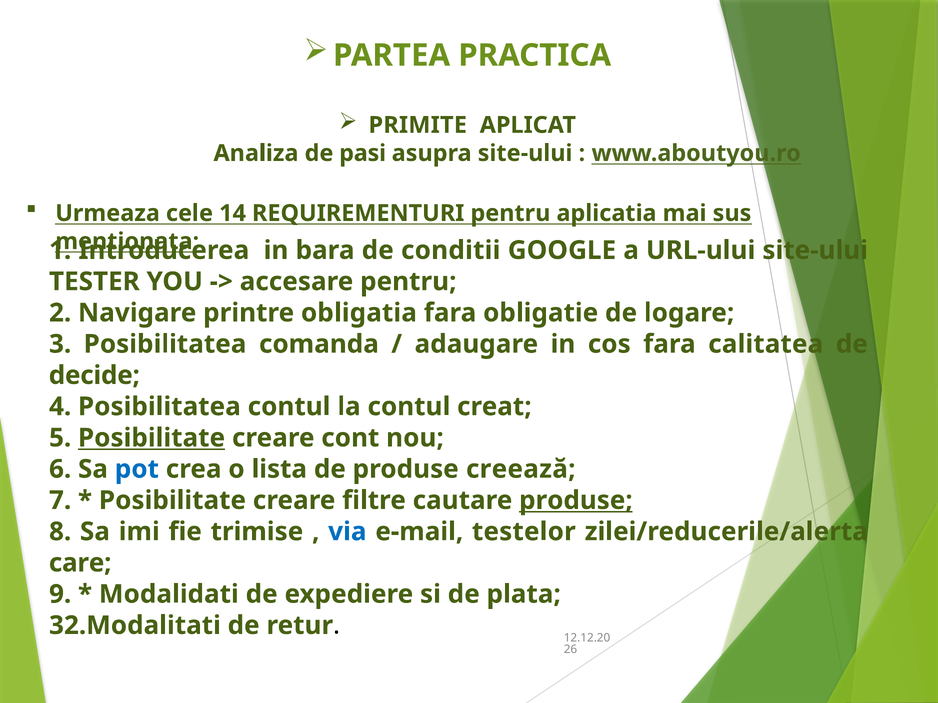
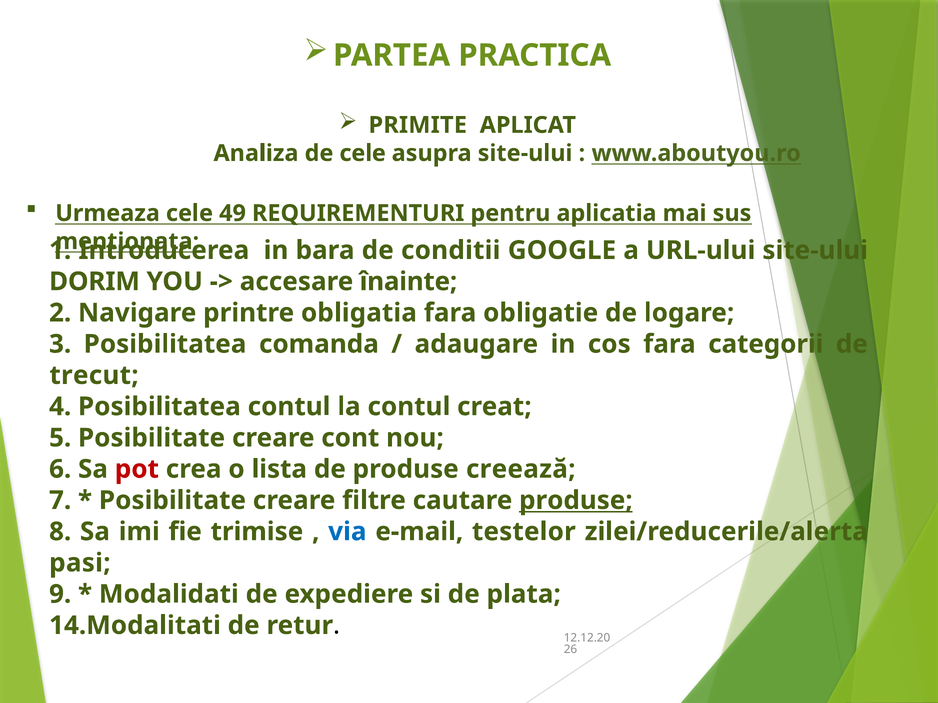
de pasi: pasi -> cele (363, 153)
14: 14 -> 49 (233, 213)
TESTER: TESTER -> DORIM (94, 282)
accesare pentru: pentru -> înainte (408, 282)
calitatea: calitatea -> categorii (766, 344)
decide: decide -> trecut (94, 376)
Posibilitate underline: present -> none (152, 438)
pot colour: blue -> red (137, 469)
care: care -> pasi (80, 563)
32.Modalitati: 32.Modalitati -> 14.Modalitati (135, 626)
